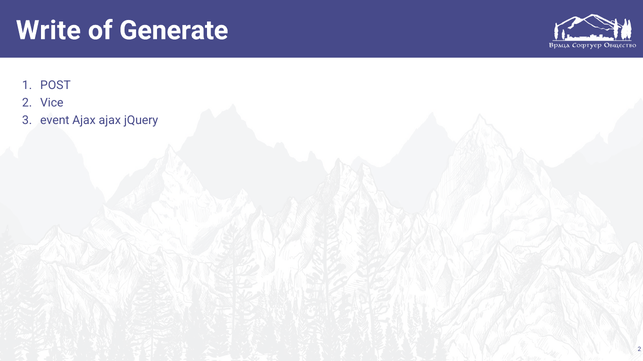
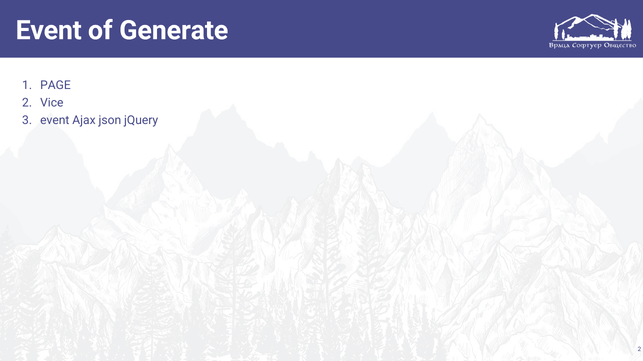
Write: Write -> Event (49, 30)
POST: POST -> PAGE (56, 85)
Ajax ajax: ajax -> json (110, 120)
